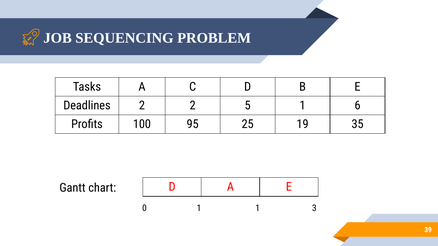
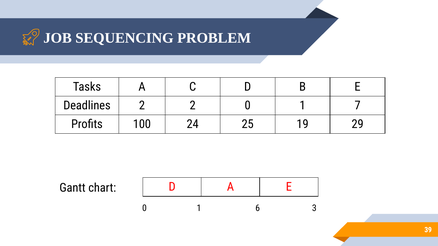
2 5: 5 -> 0 (248, 106)
6: 6 -> 7 (358, 106)
95: 95 -> 24 (193, 124)
35: 35 -> 29 (358, 124)
1 1: 1 -> 6 (258, 209)
